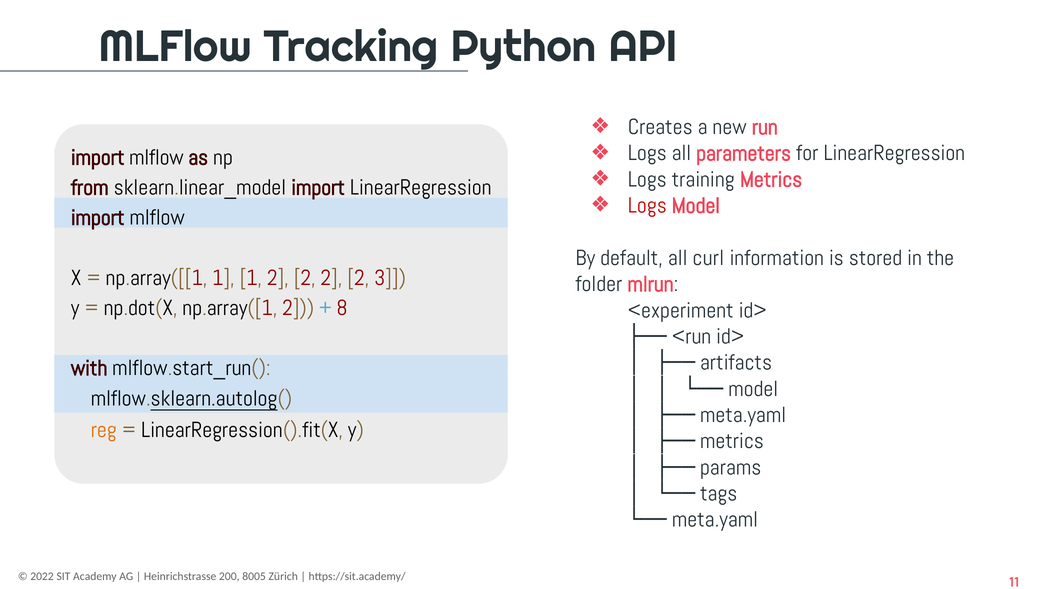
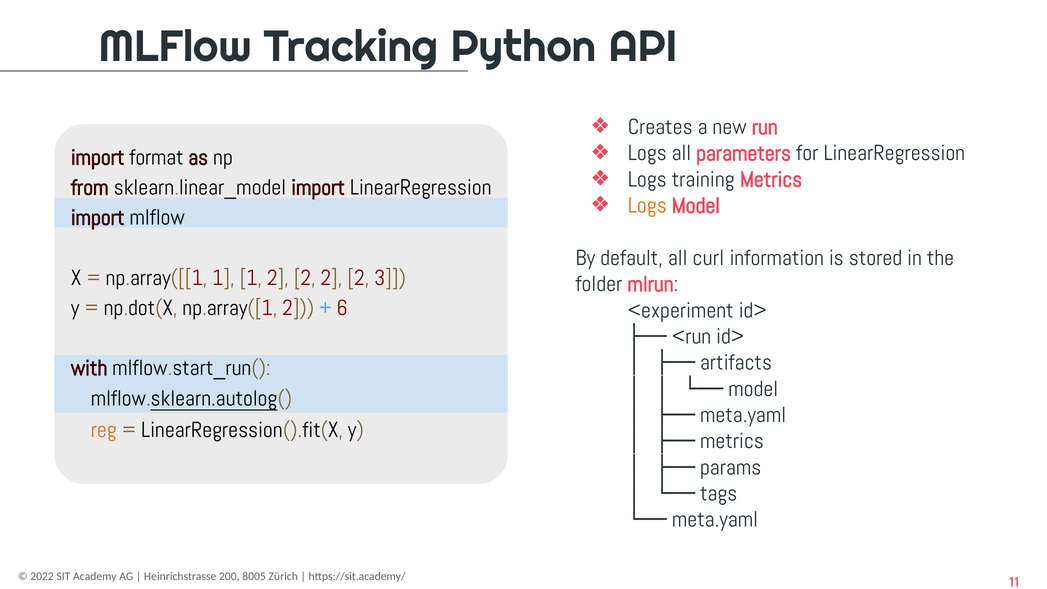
mlflow: mlflow -> format (156, 157)
Logs colour: red -> orange (647, 206)
8: 8 -> 6 (342, 308)
